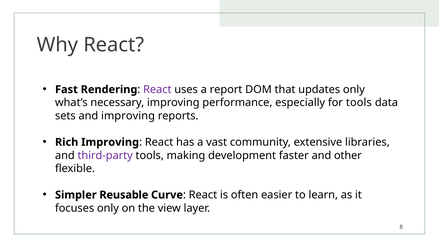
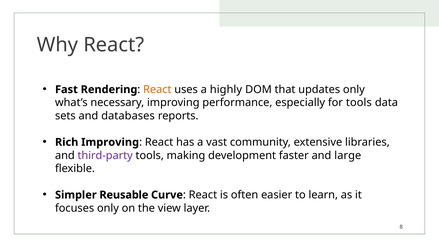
React colour: purple -> orange (157, 89)
report: report -> highly (226, 89)
and improving: improving -> databases (128, 116)
other: other -> large (348, 155)
